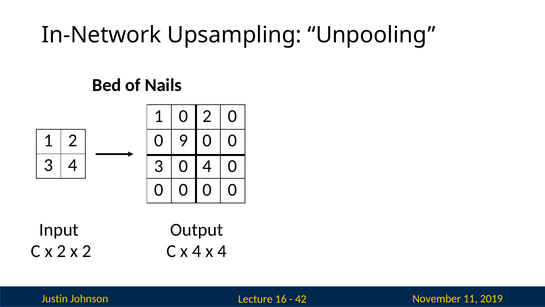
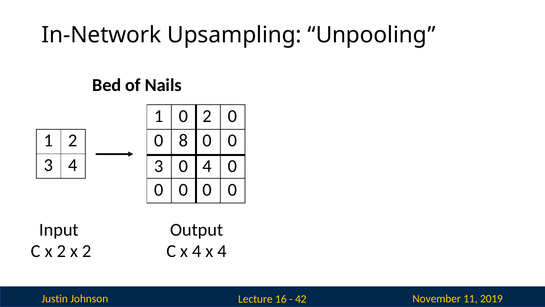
9: 9 -> 8 (183, 140)
